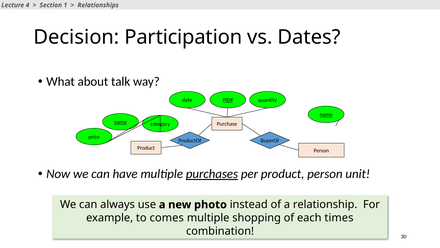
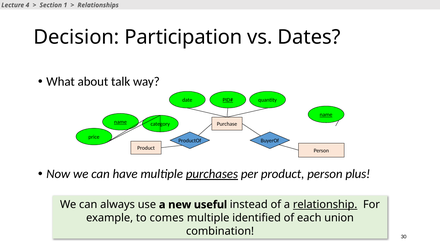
unit: unit -> plus (358, 174)
photo: photo -> useful (211, 204)
relationship underline: none -> present (325, 204)
shopping: shopping -> identified (257, 217)
times: times -> union (339, 217)
